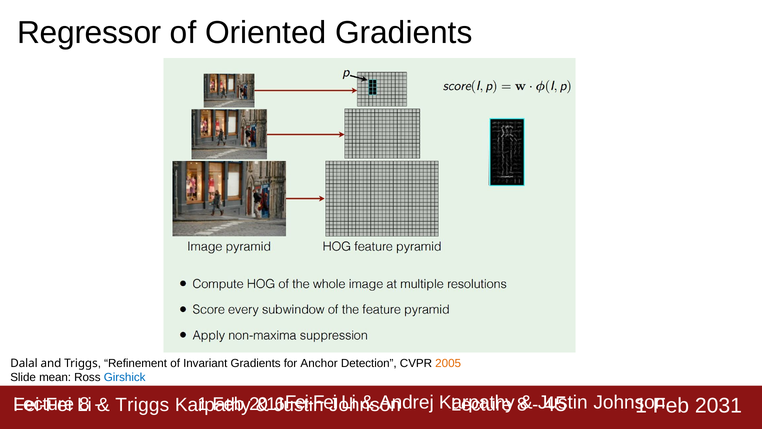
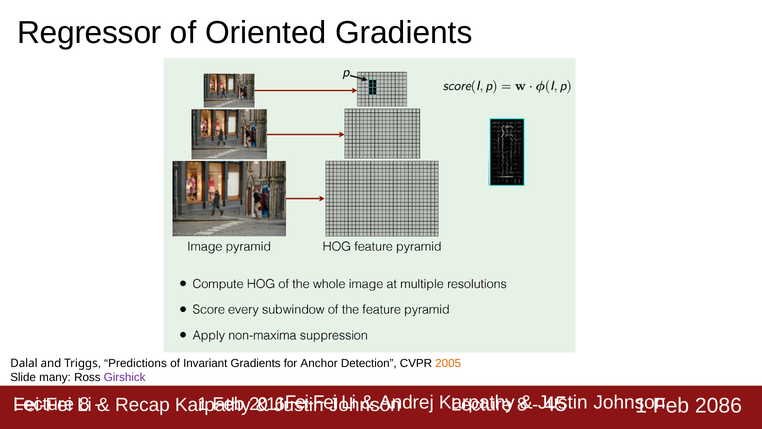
Refinement: Refinement -> Predictions (136, 363)
mean: mean -> many (55, 377)
Girshick colour: blue -> purple (125, 377)
Triggs: Triggs -> Recap (142, 404)
2031: 2031 -> 2086 (718, 405)
